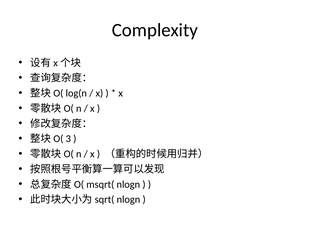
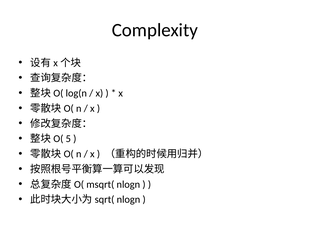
3: 3 -> 5 (68, 139)
